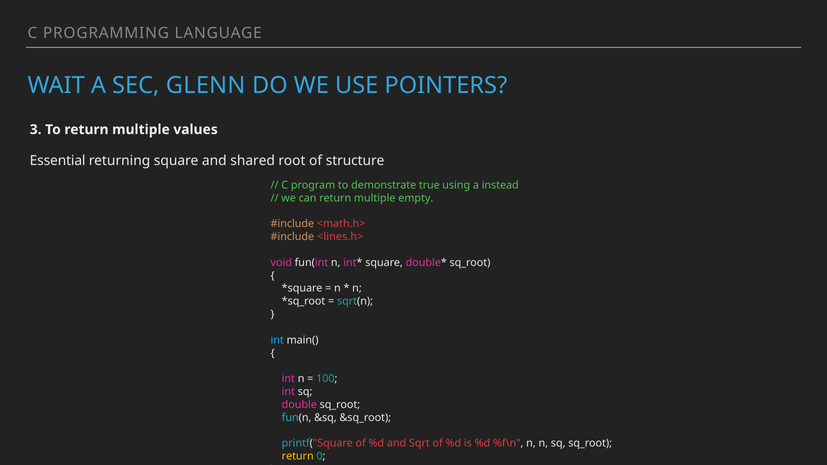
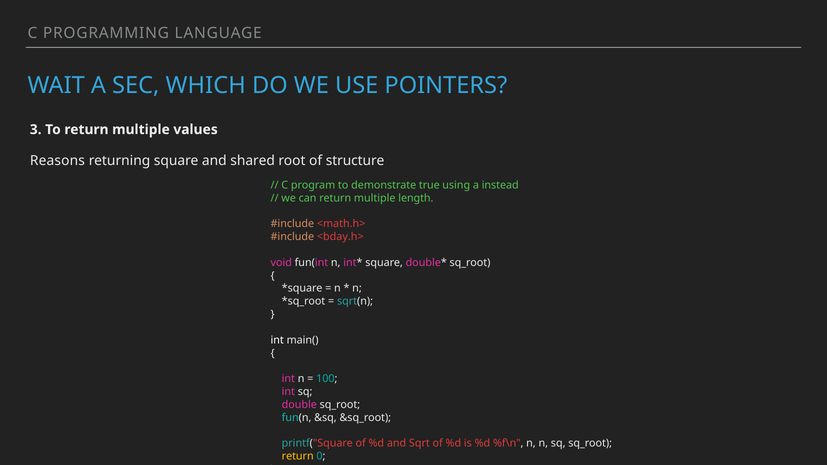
GLENN: GLENN -> WHICH (206, 85)
Essential: Essential -> Reasons (57, 161)
empty: empty -> length (416, 198)
<lines.h>: <lines.h> -> <bday.h> (340, 237)
int colour: light blue -> white (277, 340)
